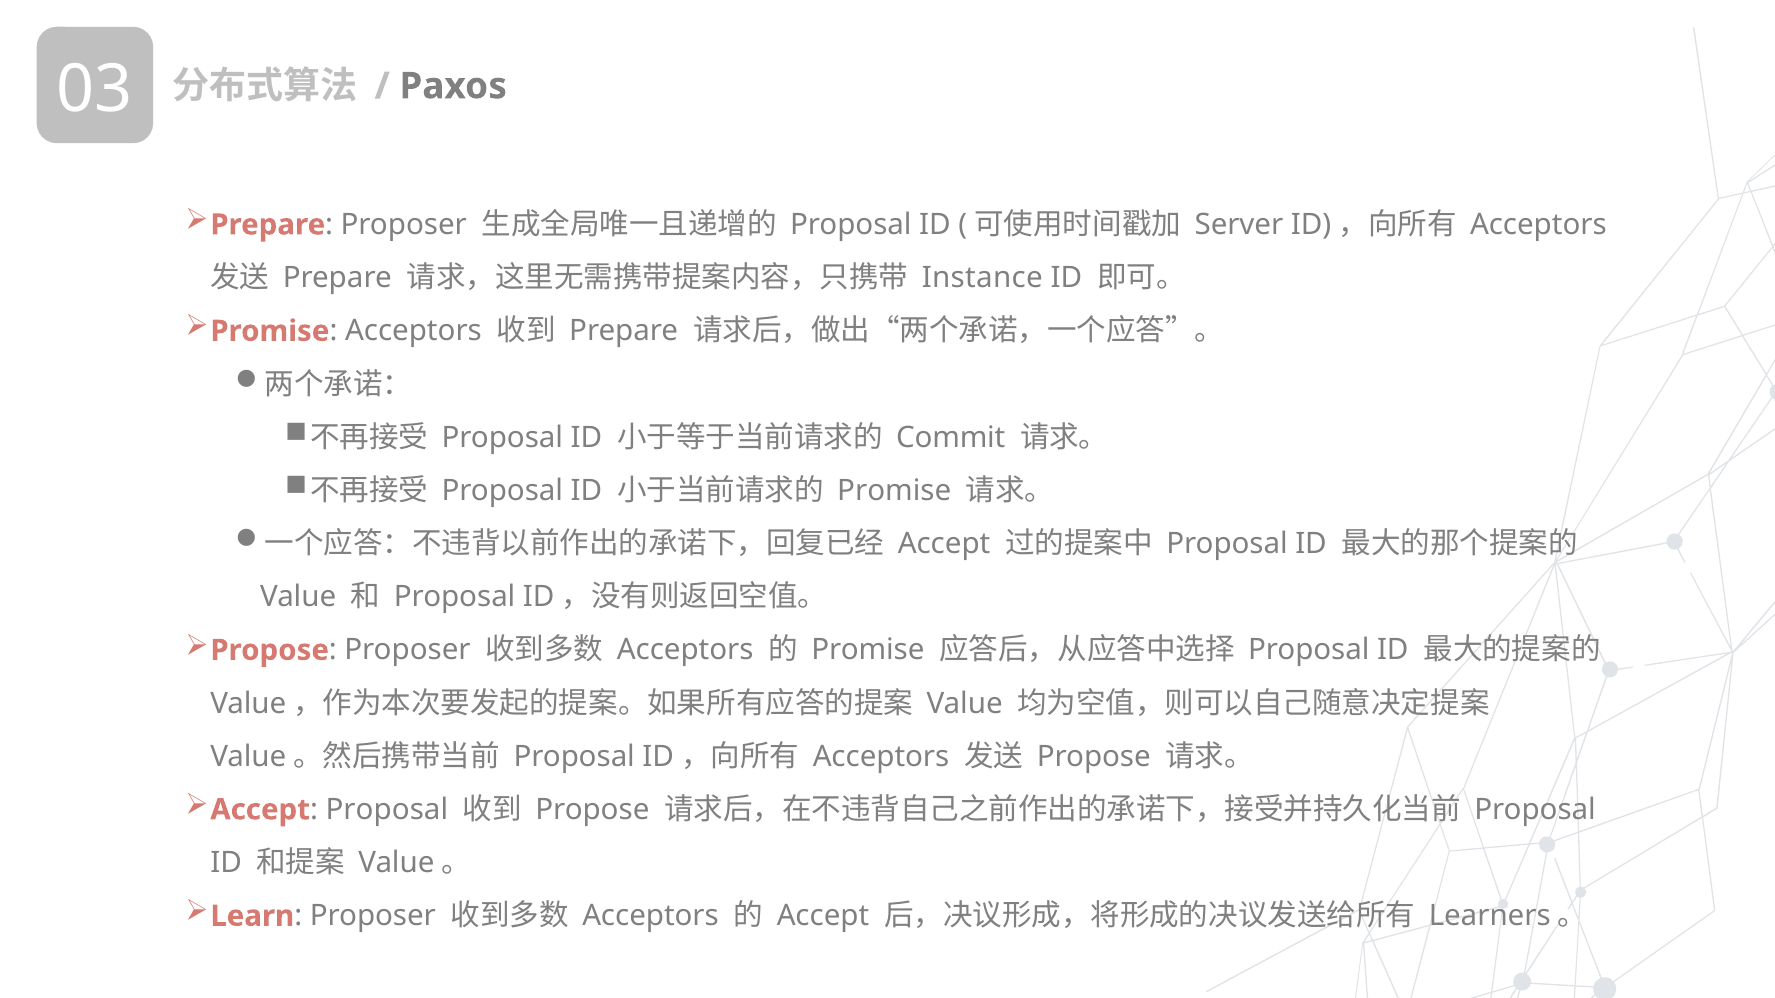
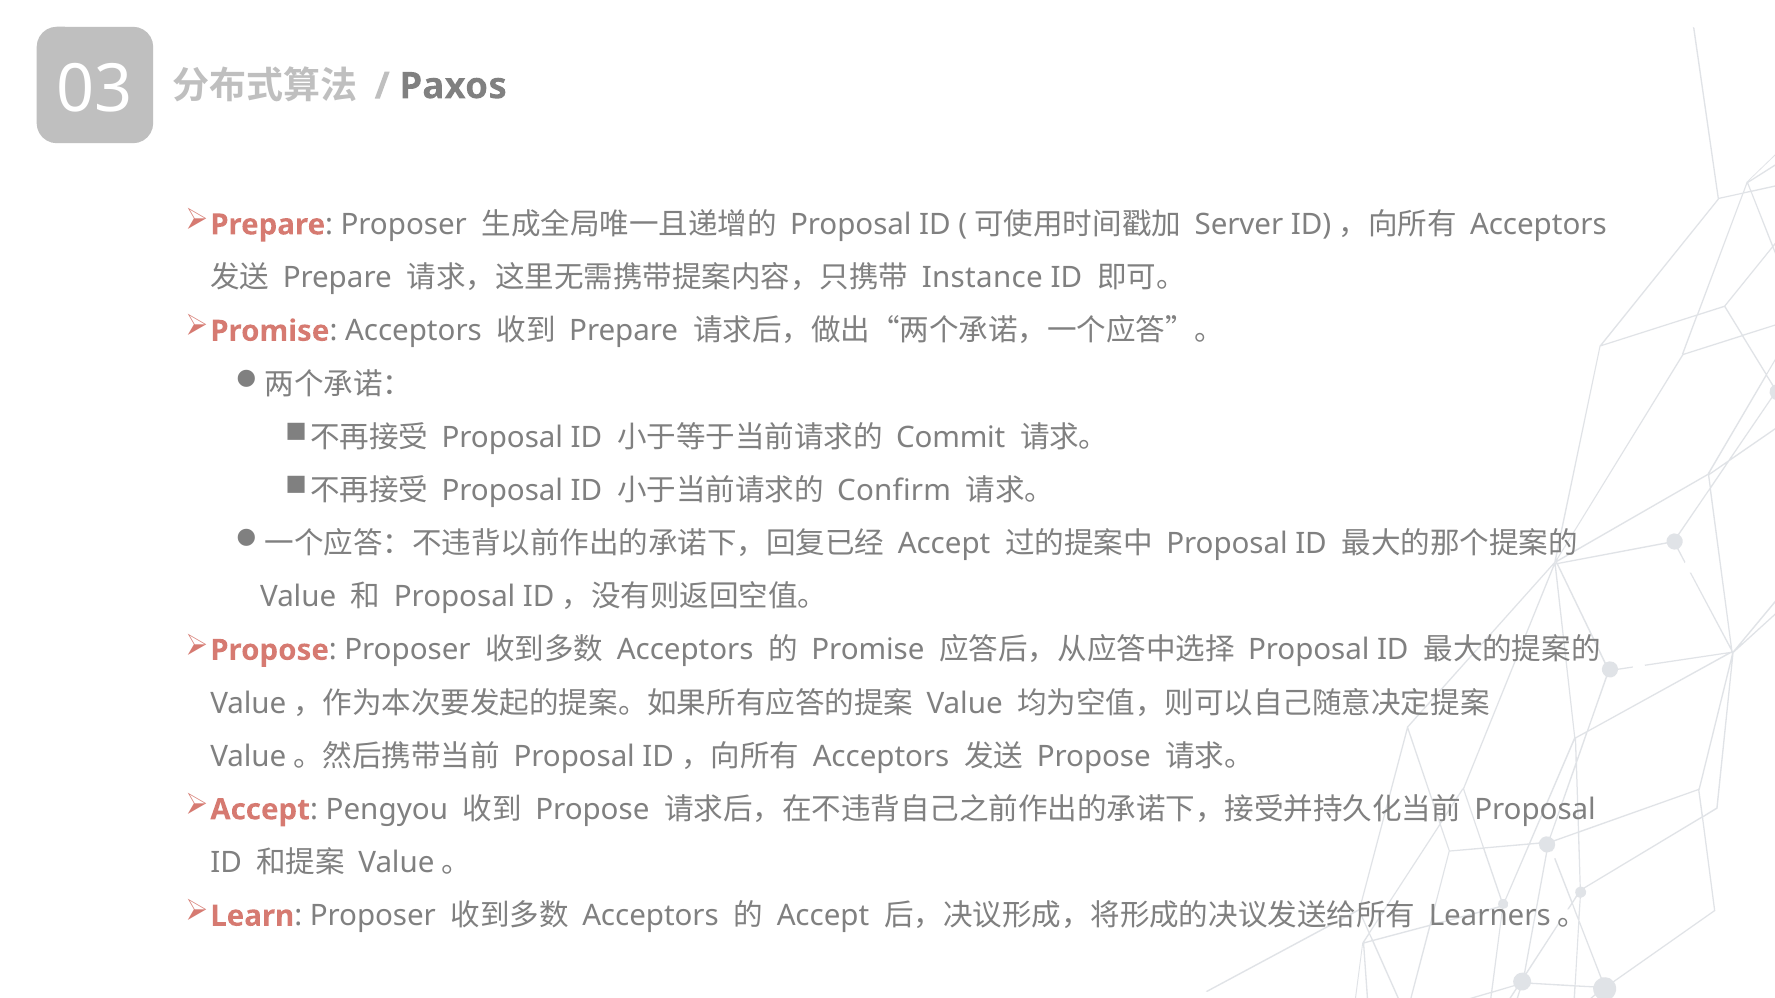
Promise: Promise -> Confirm (894, 491)
Accept Proposal: Proposal -> Pengyou (387, 810)
